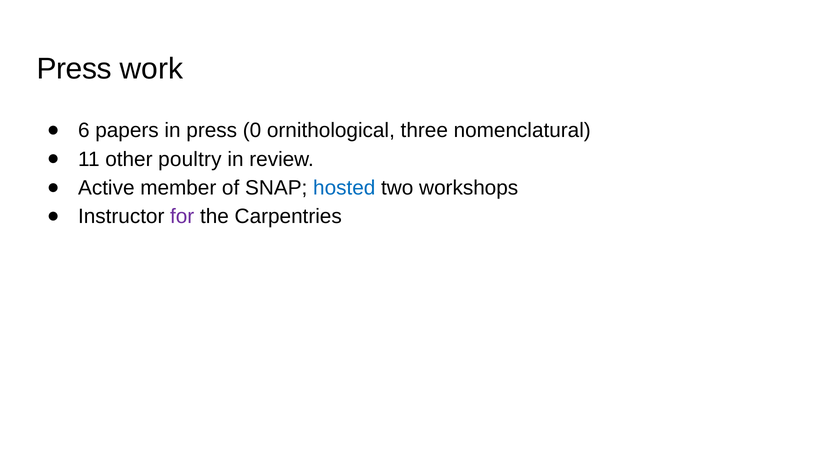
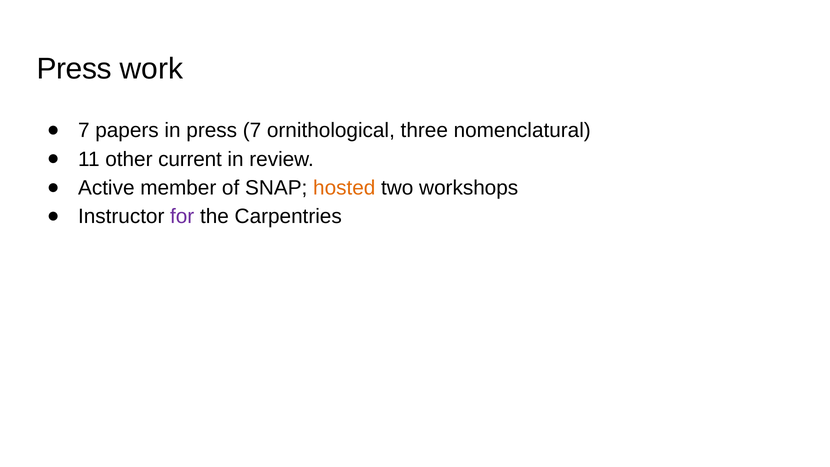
6: 6 -> 7 (84, 131)
press 0: 0 -> 7 (252, 131)
poultry: poultry -> current (190, 159)
hosted colour: blue -> orange (344, 188)
